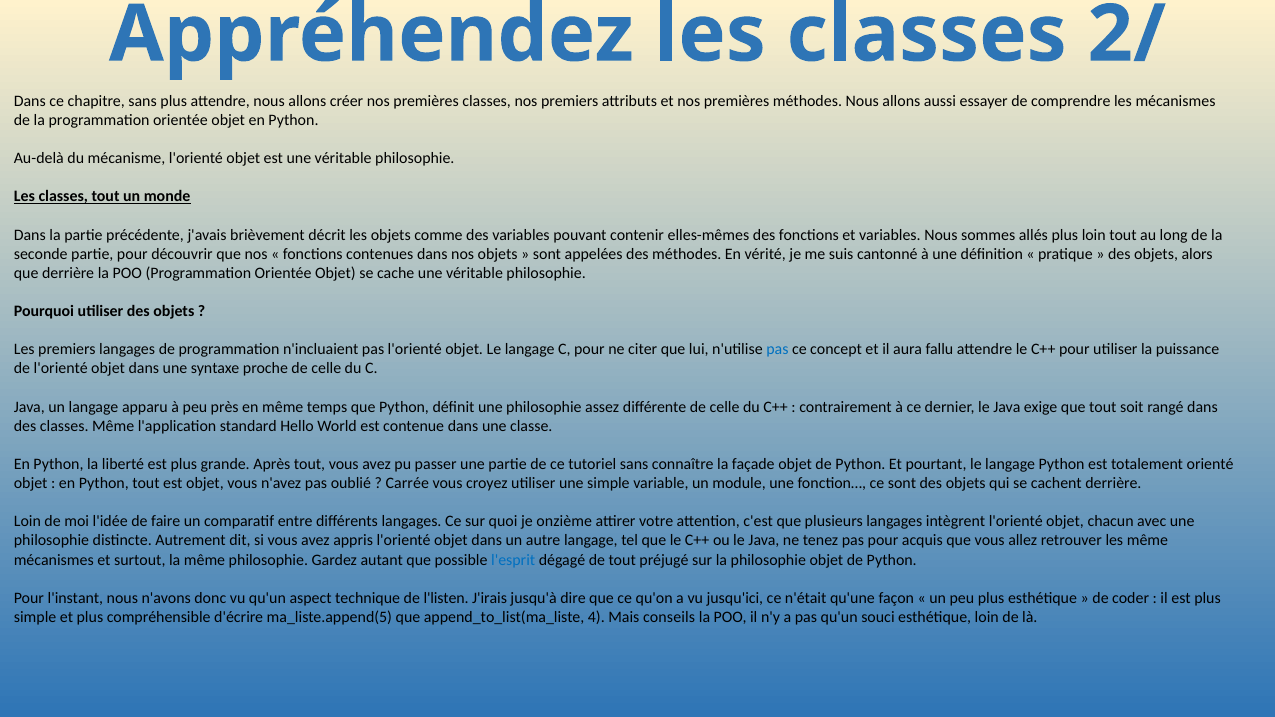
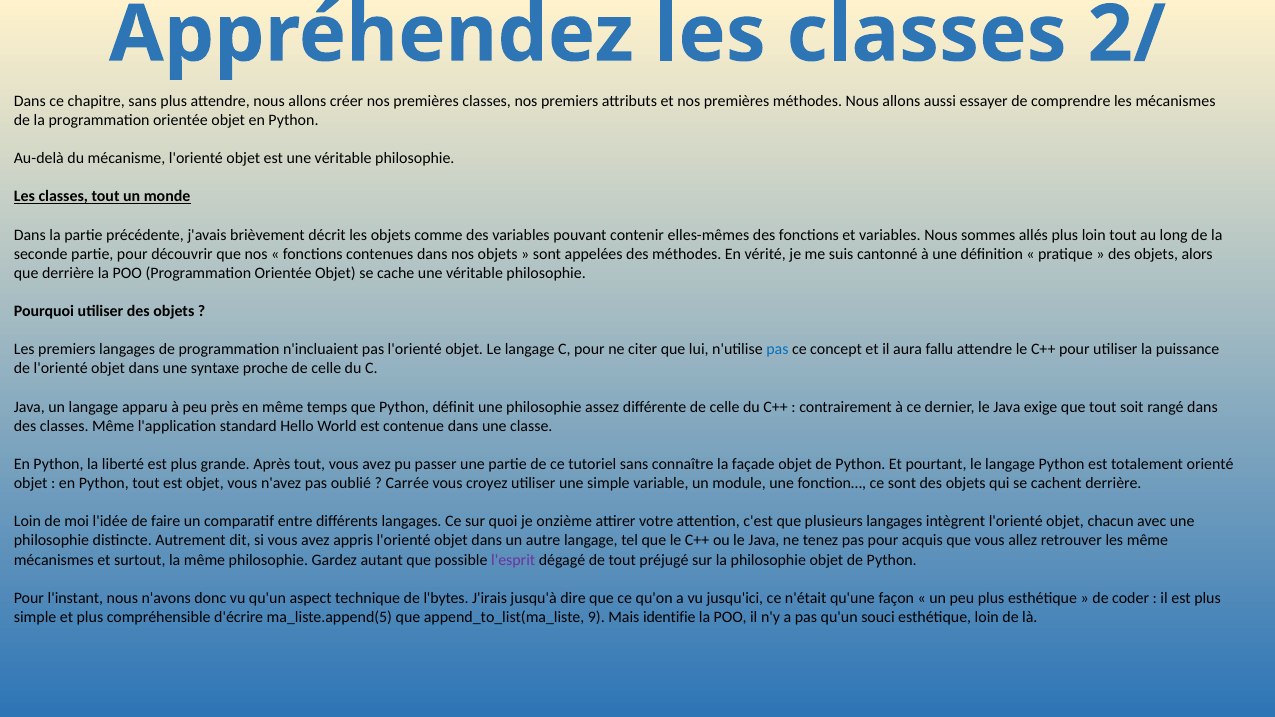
l'esprit colour: blue -> purple (513, 560)
l'listen: l'listen -> l'bytes (446, 598)
4: 4 -> 9 (596, 617)
conseils: conseils -> identifie (669, 617)
